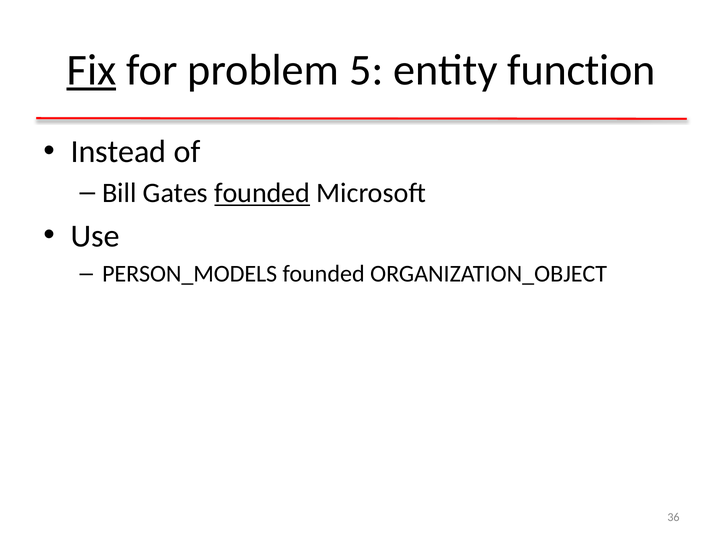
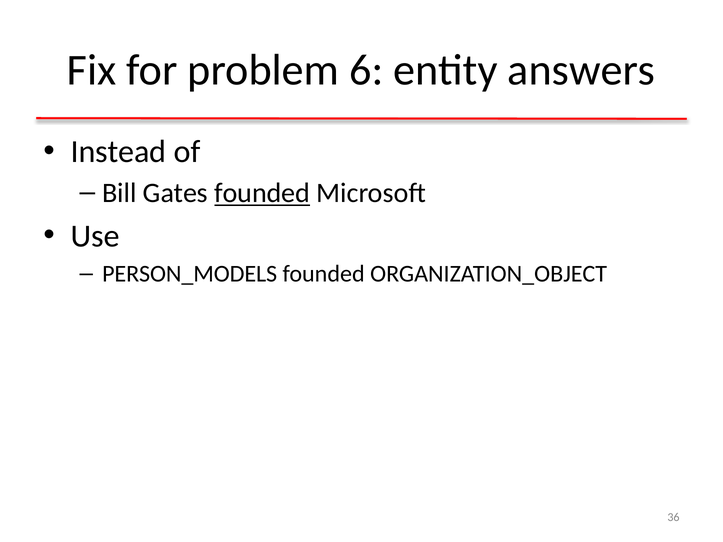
Fix underline: present -> none (91, 70)
5: 5 -> 6 (366, 70)
function: function -> answers (581, 70)
